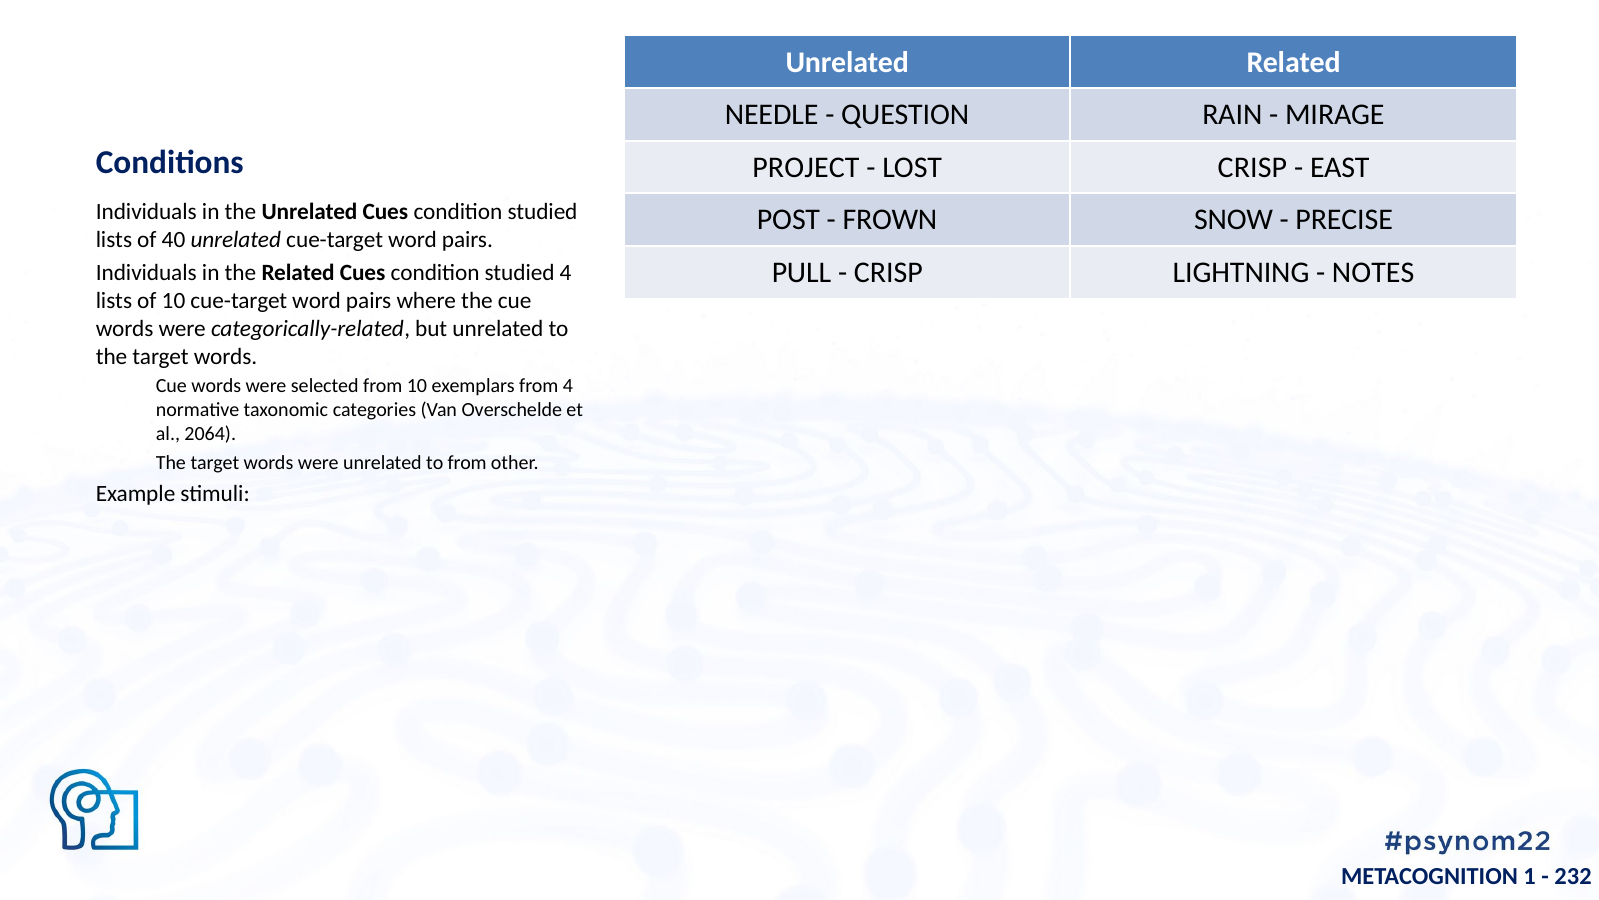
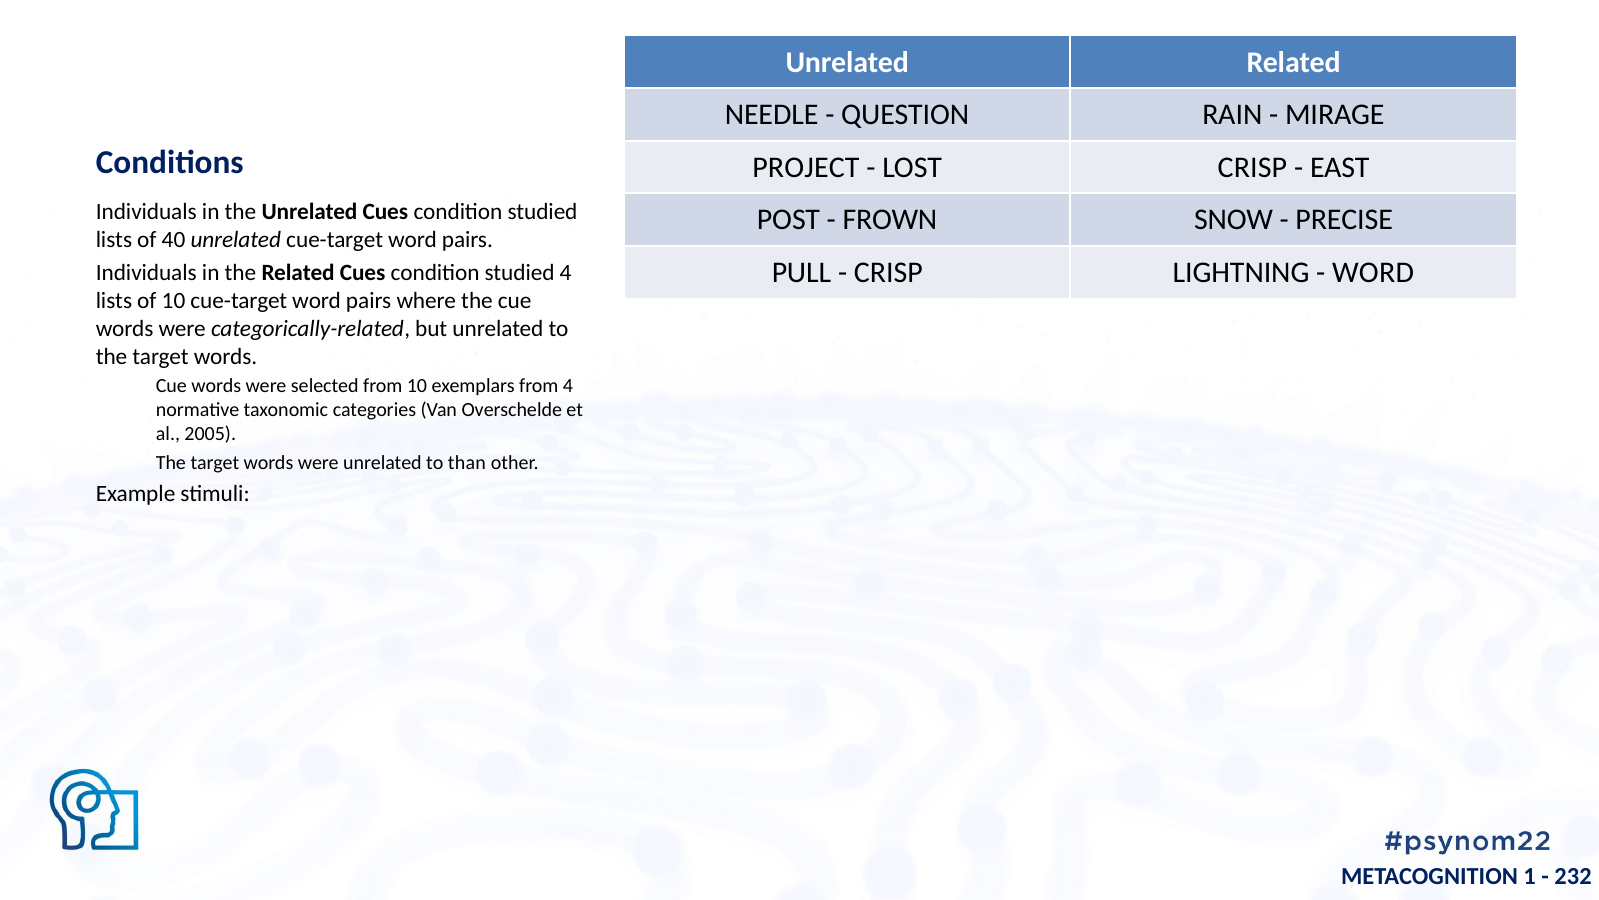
NOTES: NOTES -> WORD (1373, 272)
2064: 2064 -> 2005 (210, 434)
to from: from -> than (467, 462)
